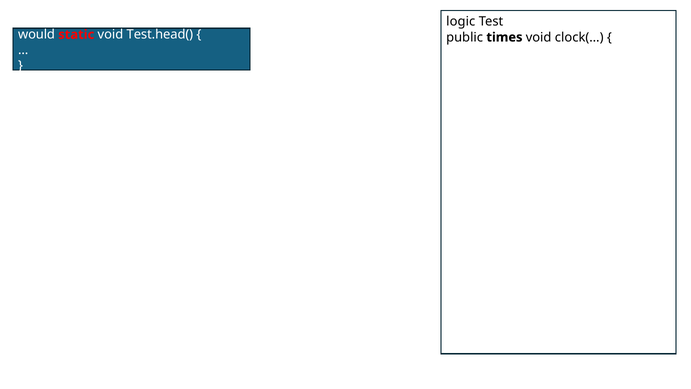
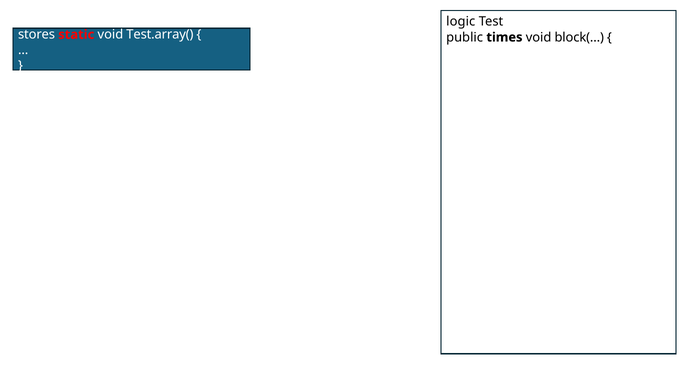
would: would -> stores (37, 35)
Test.head(: Test.head( -> Test.array( (160, 35)
clock(…: clock(… -> block(… (579, 37)
